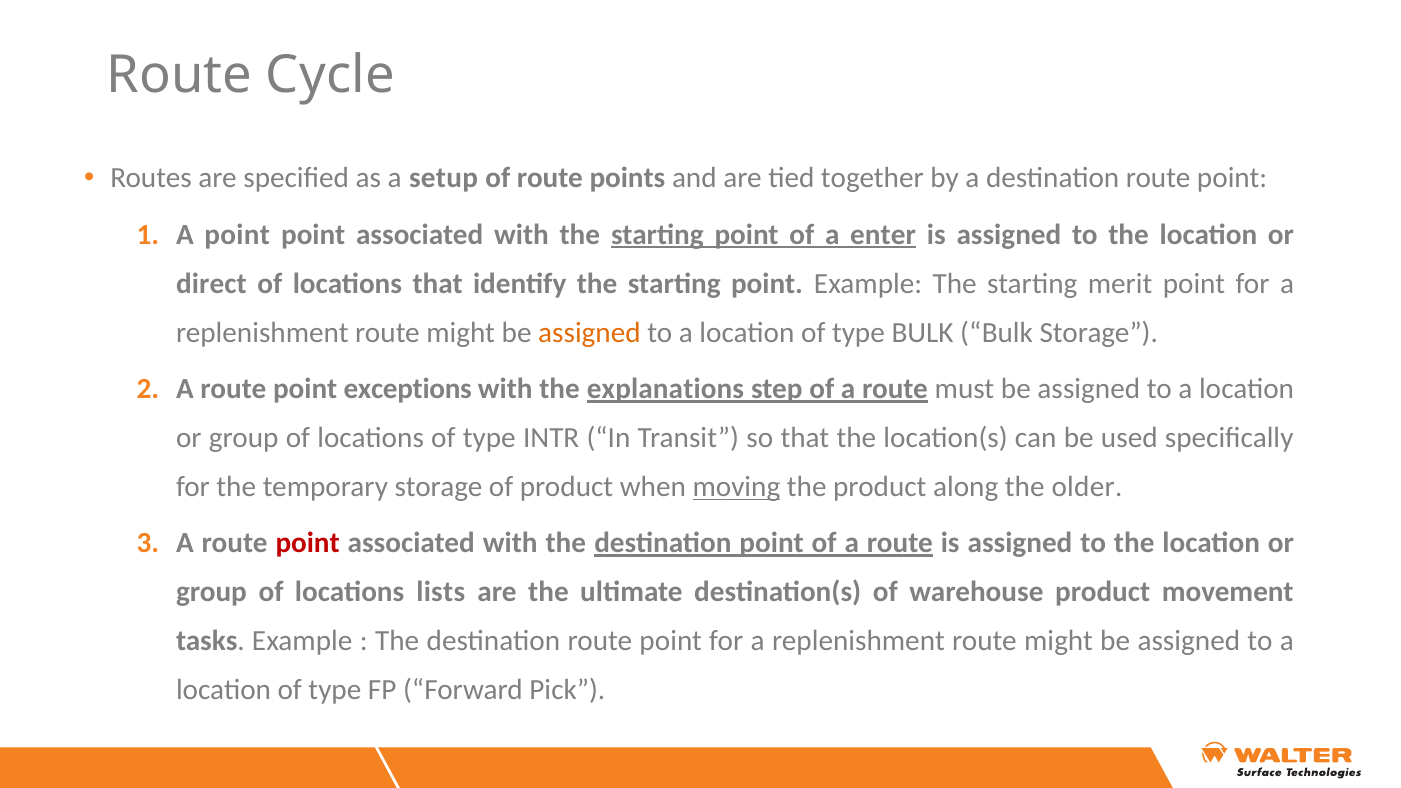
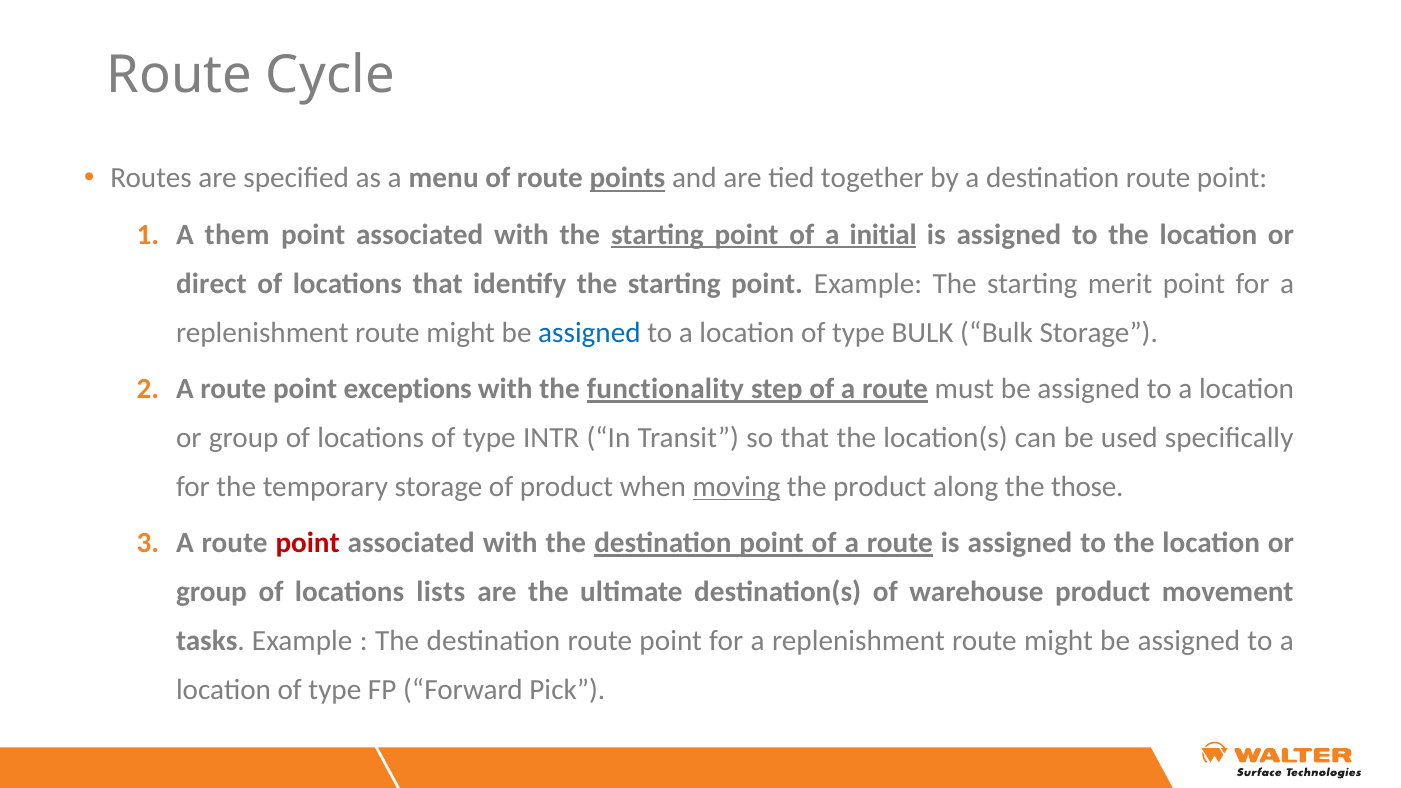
setup: setup -> menu (444, 178)
points underline: none -> present (627, 178)
A point: point -> them (237, 235)
enter: enter -> initial (883, 235)
assigned colour: orange -> blue (589, 333)
explanations: explanations -> functionality (665, 389)
older: older -> those (1087, 487)
